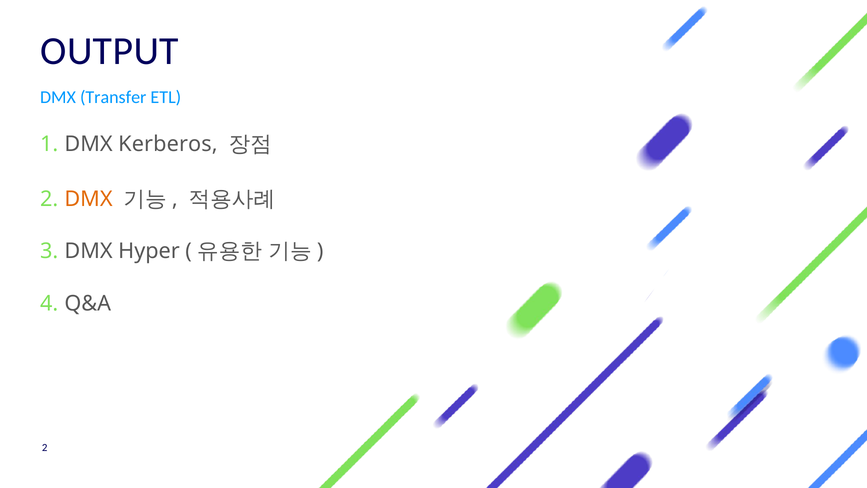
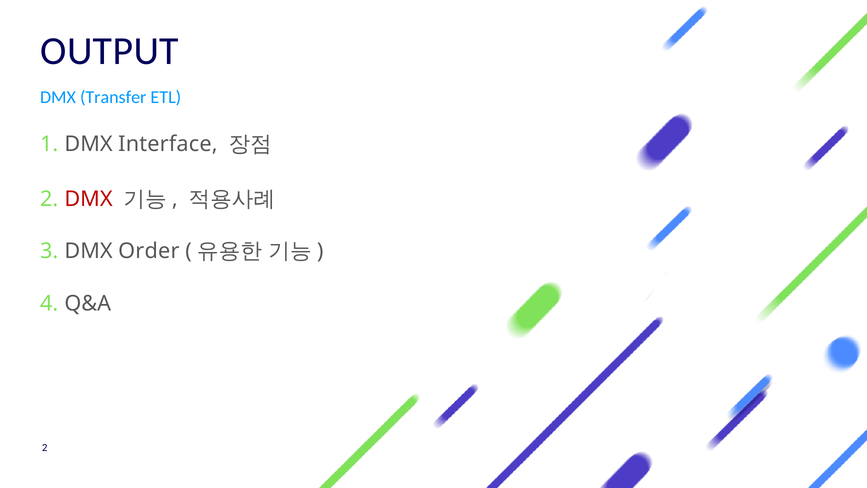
Kerberos: Kerberos -> Interface (168, 144)
DMX colour: orange -> red (89, 199)
Hyper: Hyper -> Order (149, 251)
